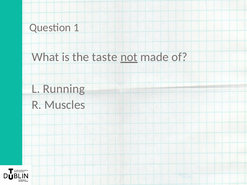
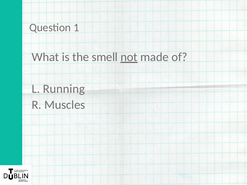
taste: taste -> smell (105, 57)
